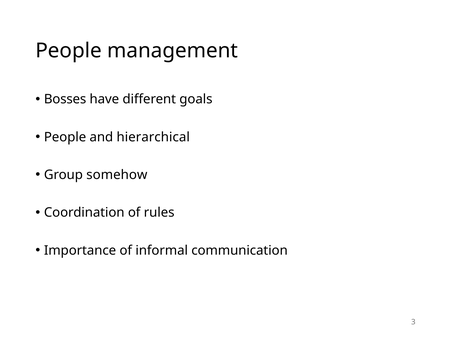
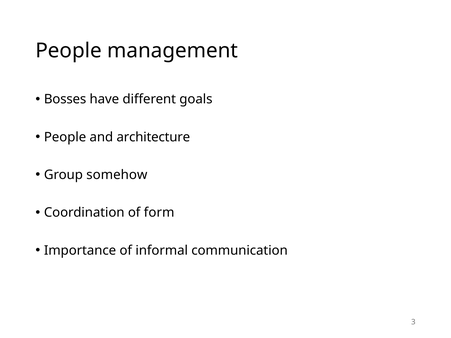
hierarchical: hierarchical -> architecture (153, 137)
rules: rules -> form (159, 213)
